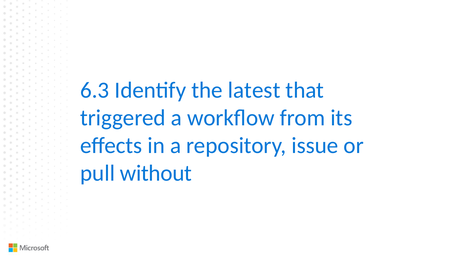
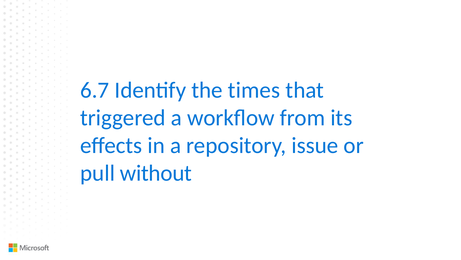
6.3: 6.3 -> 6.7 (95, 90)
latest: latest -> times (254, 90)
